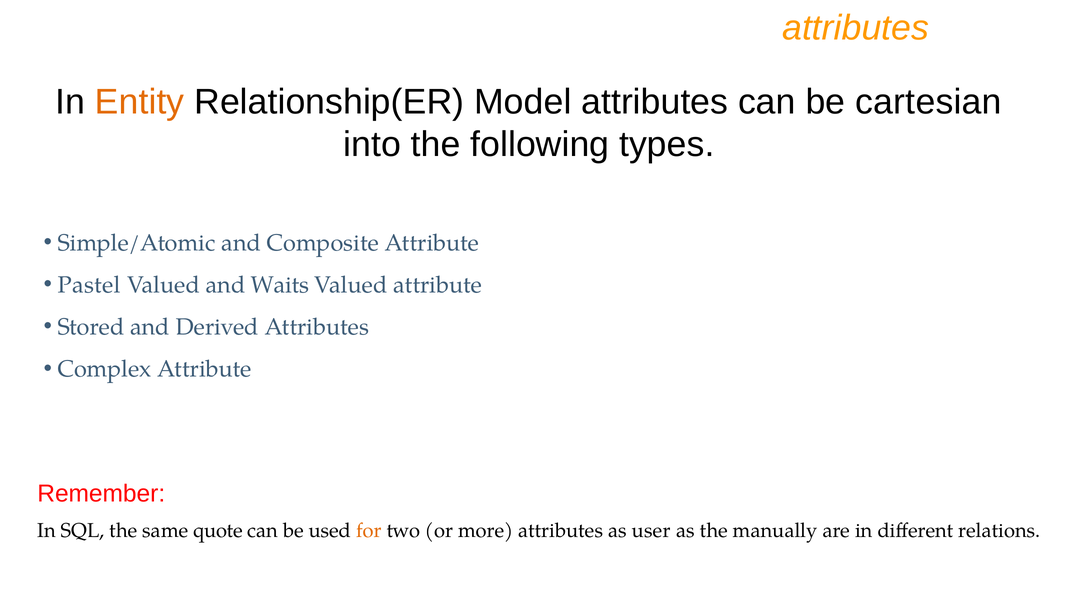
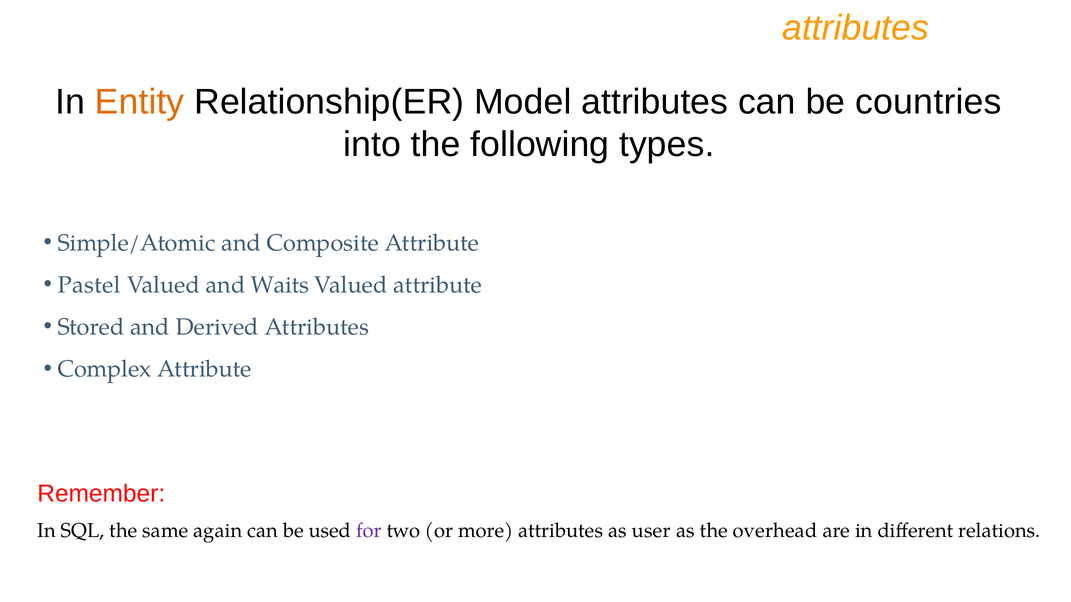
cartesian: cartesian -> countries (929, 102)
quote: quote -> again (218, 531)
for colour: orange -> purple (369, 531)
manually: manually -> overhead (775, 531)
